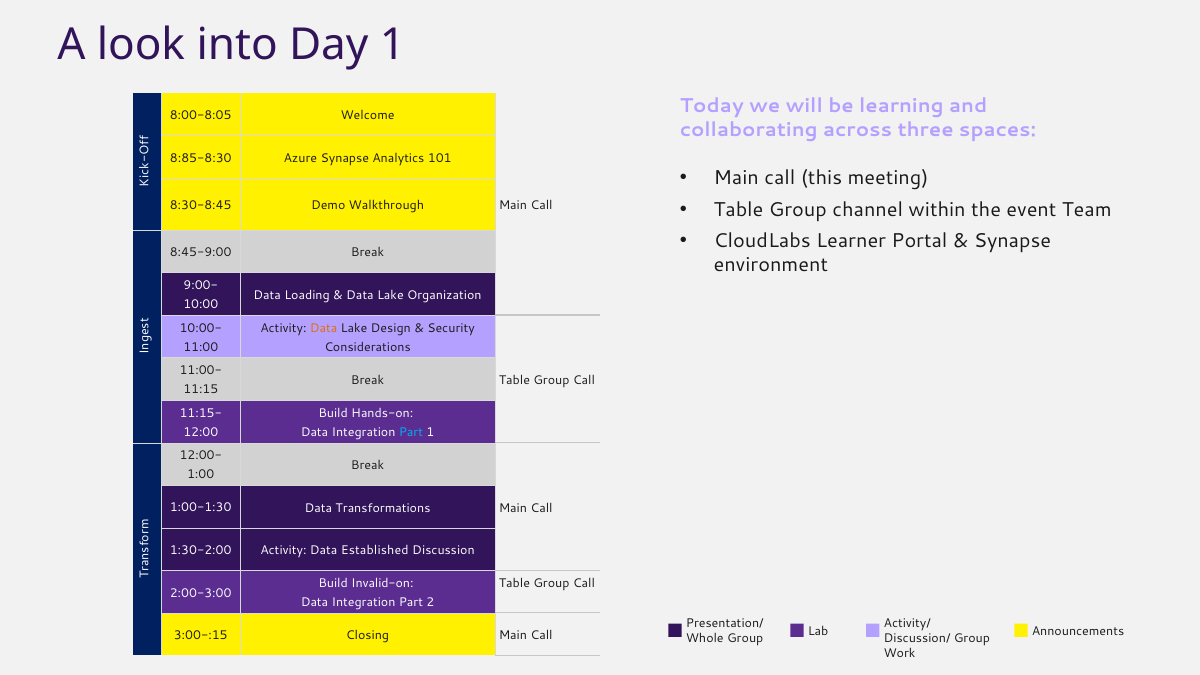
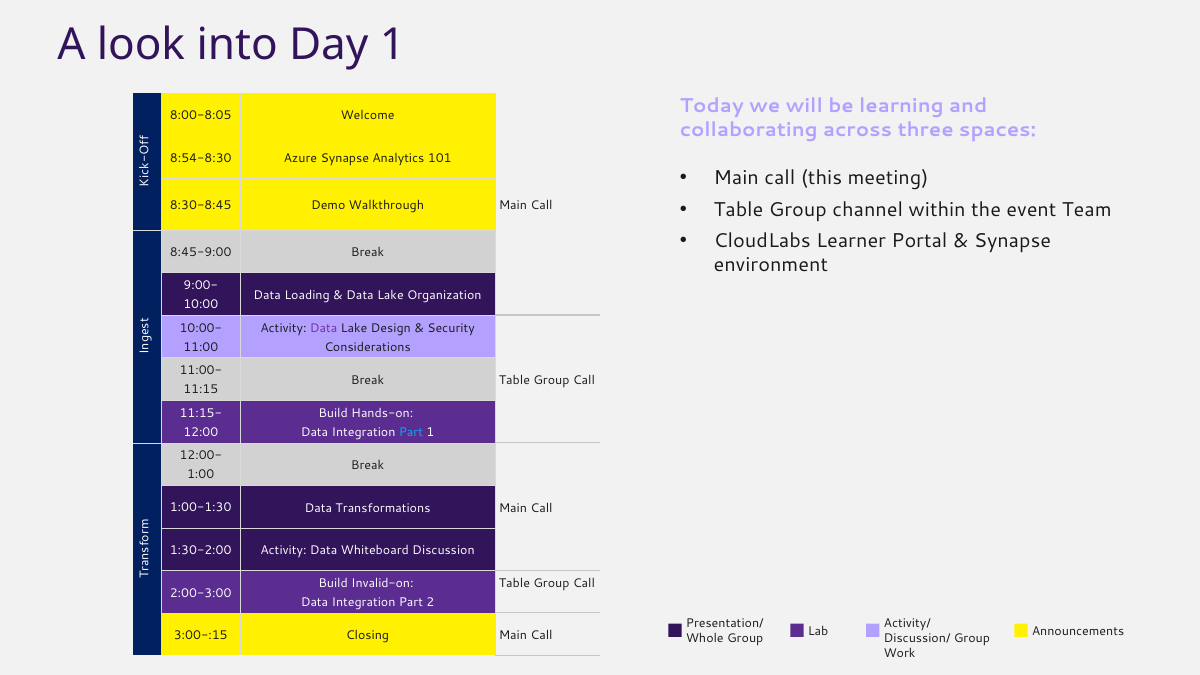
8:85-8:30: 8:85-8:30 -> 8:54-8:30 (201, 158)
Data colour: orange -> purple (324, 328)
Established: Established -> Whiteboard (375, 551)
